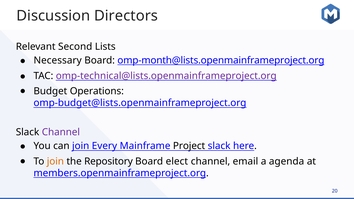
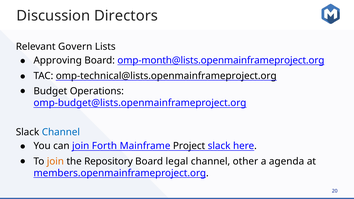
Second: Second -> Govern (75, 47)
Necessary: Necessary -> Approving (58, 60)
omp-technical@lists.openmainframeproject.org colour: purple -> black (166, 76)
Channel colour: purple -> blue (61, 132)
Every: Every -> Forth (104, 146)
elect: elect -> legal (177, 161)
email: email -> other (245, 161)
